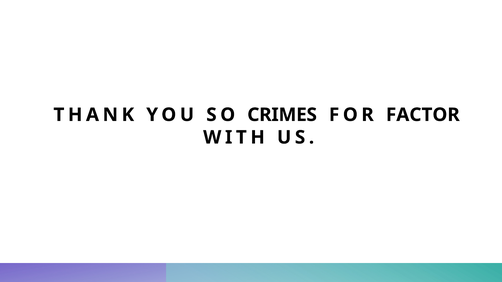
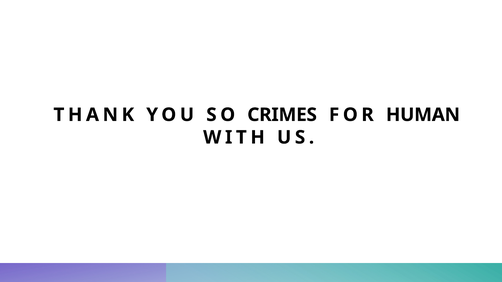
FACTOR: FACTOR -> HUMAN (423, 115)
